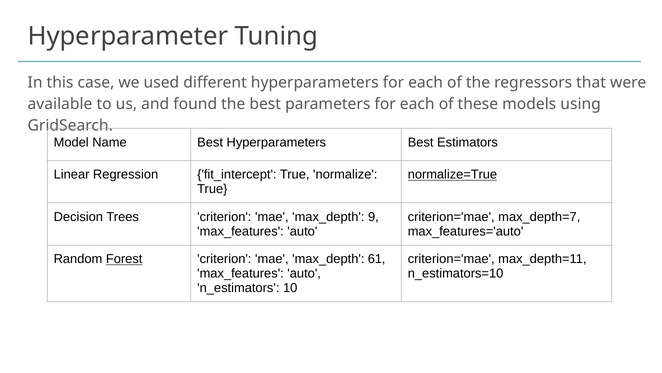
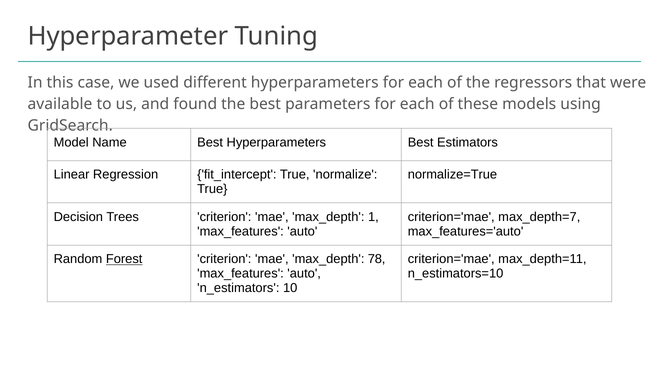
normalize=True underline: present -> none (452, 174)
9: 9 -> 1 (373, 217)
61: 61 -> 78 (377, 259)
